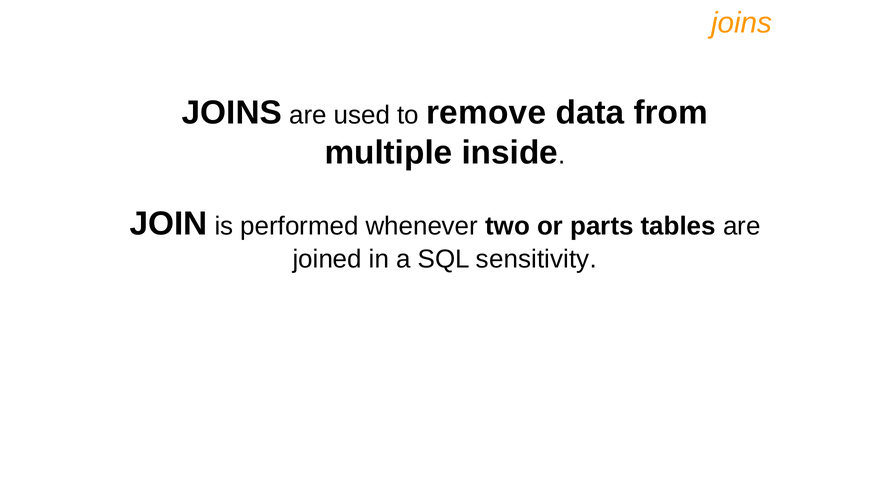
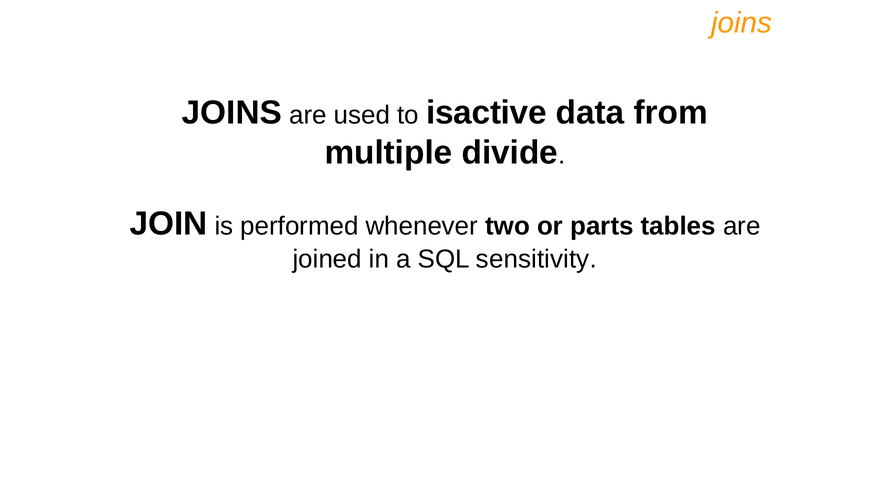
remove: remove -> isactive (486, 112)
inside: inside -> divide (510, 152)
